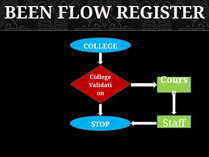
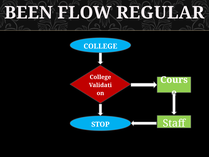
REGISTER: REGISTER -> REGULAR (160, 13)
